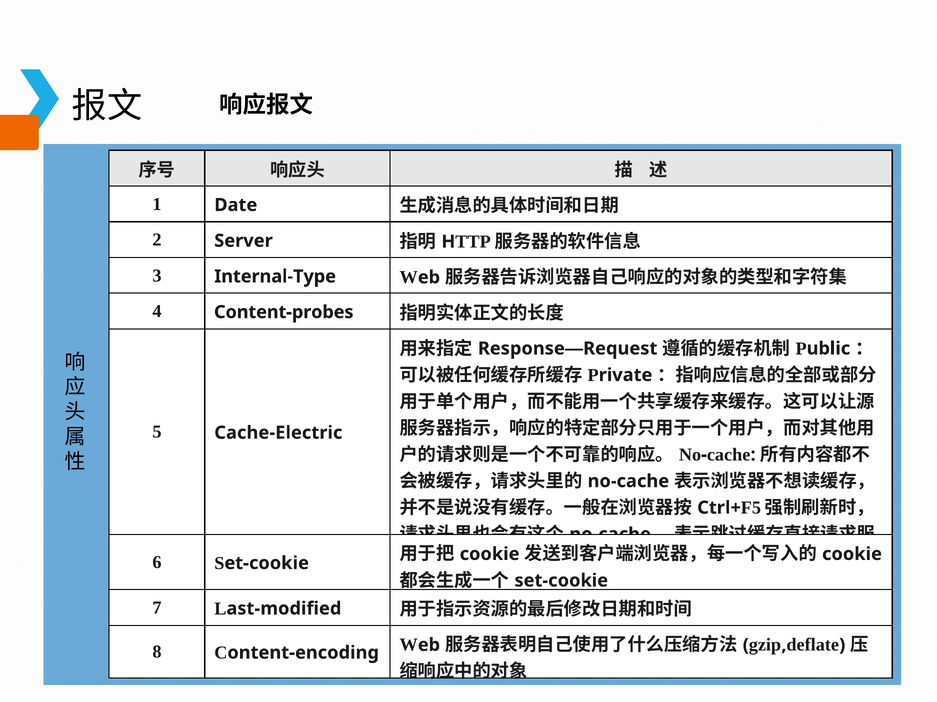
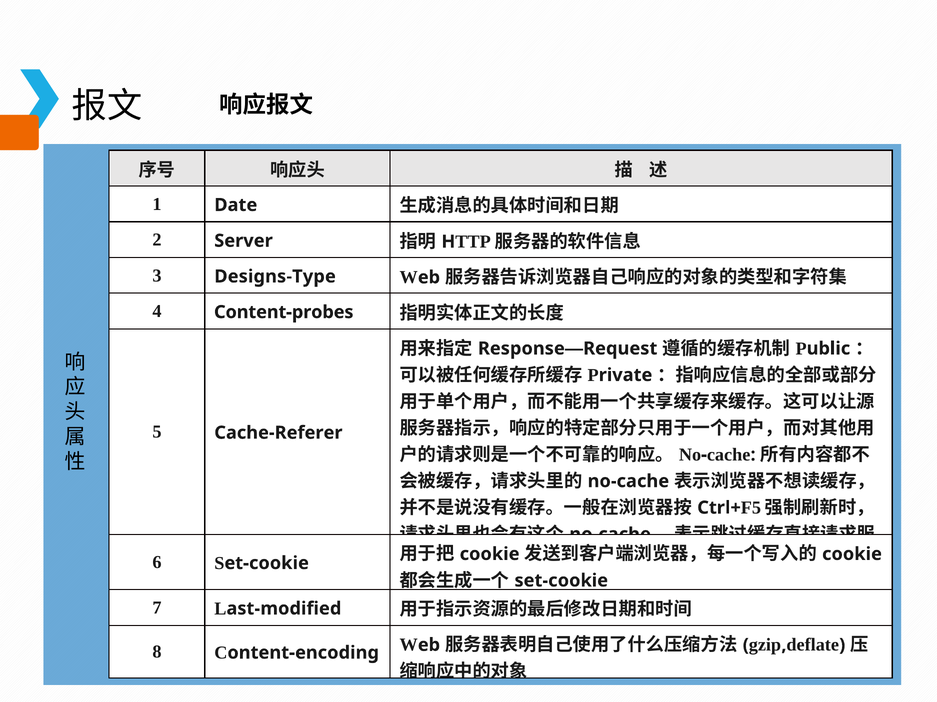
Internal-Type: Internal-Type -> Designs-Type (275, 277)
Cache-Electric: Cache-Electric -> Cache-Referer (278, 433)
